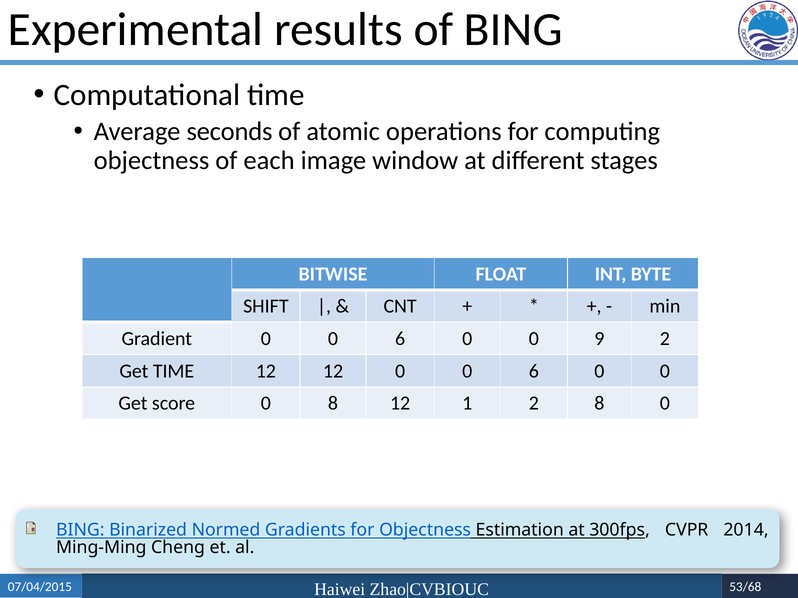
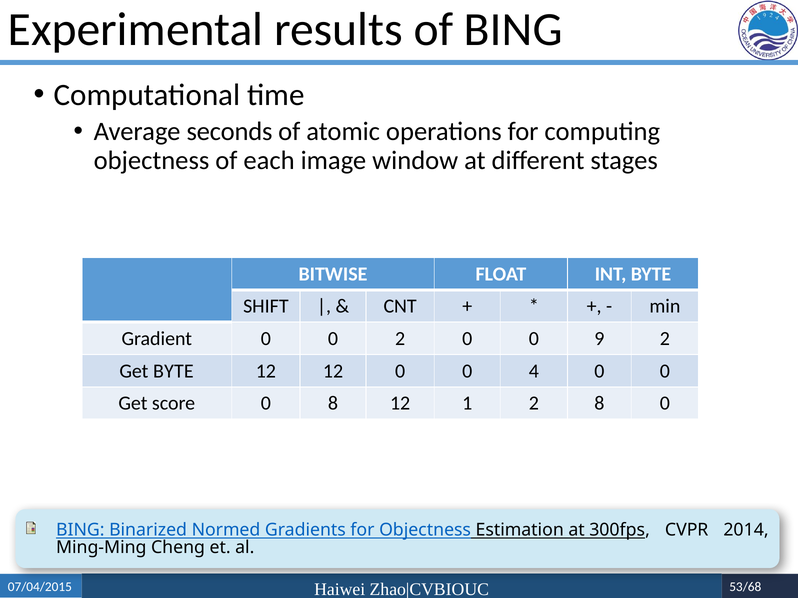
Gradient 0 0 6: 6 -> 2 (400, 339)
Get TIME: TIME -> BYTE (173, 371)
12 0 0 6: 6 -> 4 (534, 371)
